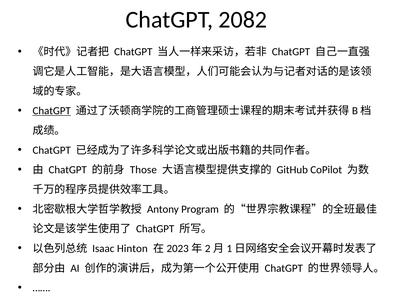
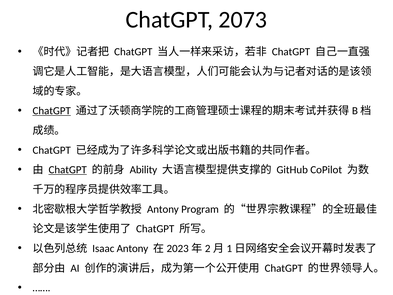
2082: 2082 -> 2073 (243, 20)
ChatGPT underline: none -> present (68, 170)
Those: Those -> Ability (143, 170)
Isaac Hinton: Hinton -> Antony (132, 248)
